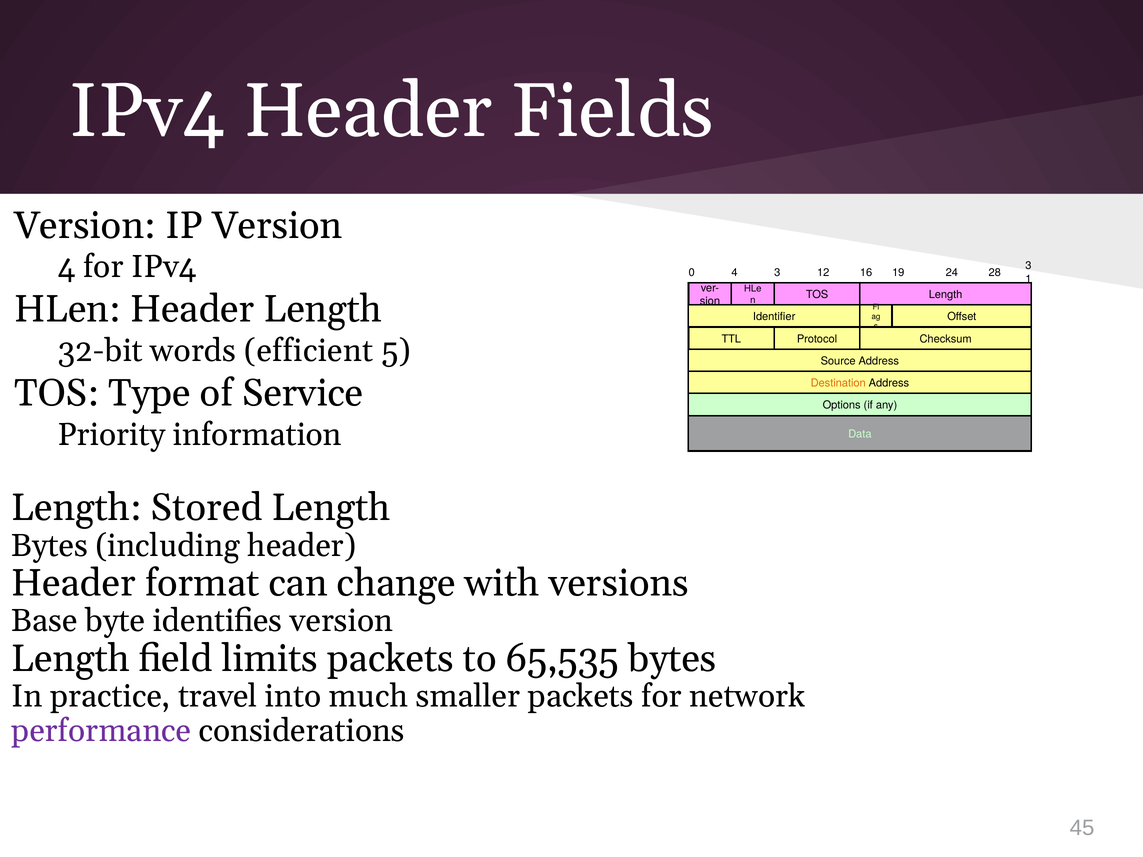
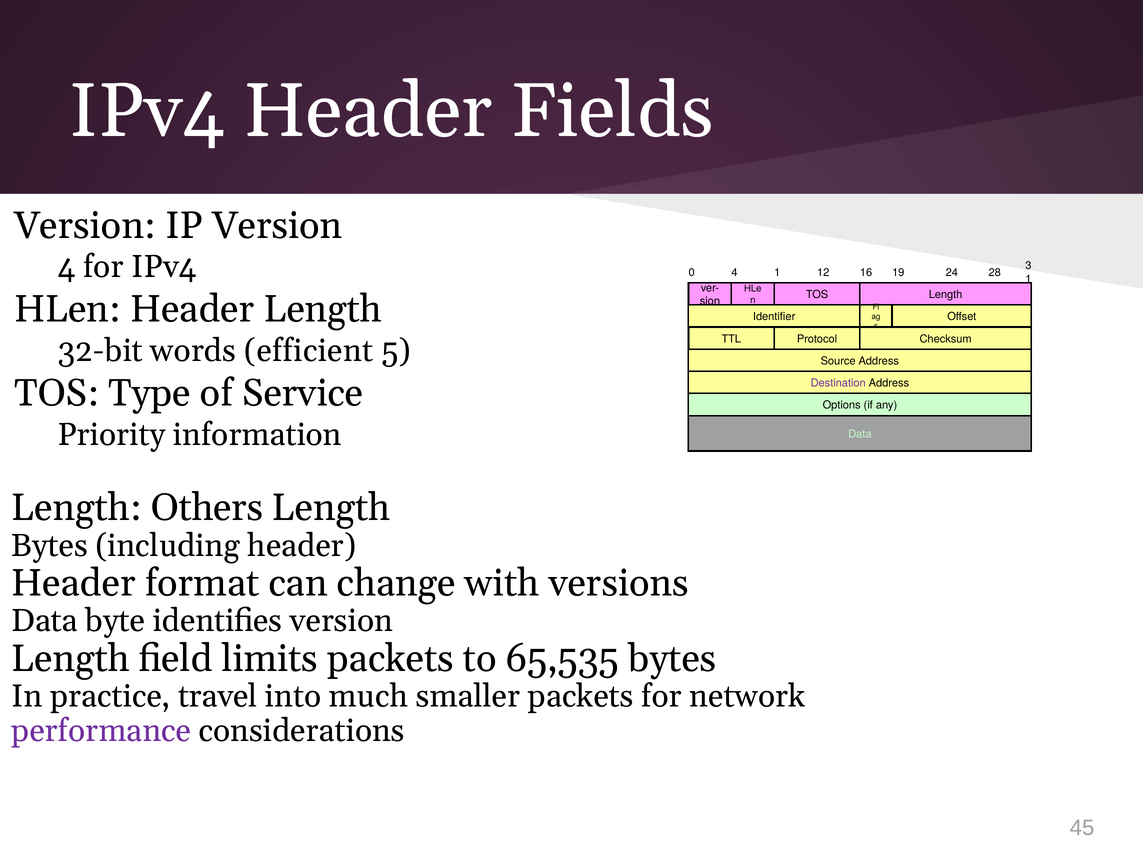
4 3: 3 -> 1 (777, 272)
Destination colour: orange -> purple (838, 383)
Stored: Stored -> Others (207, 508)
Base: Base -> Data (45, 621)
